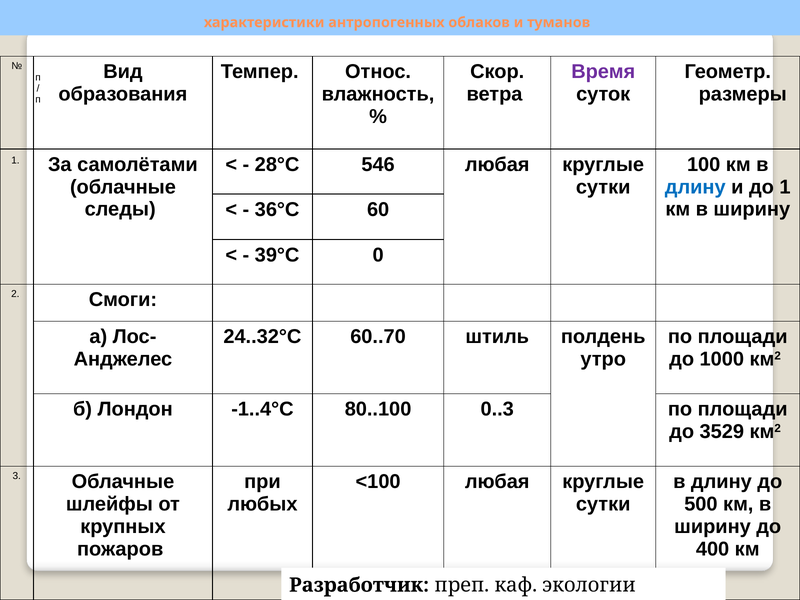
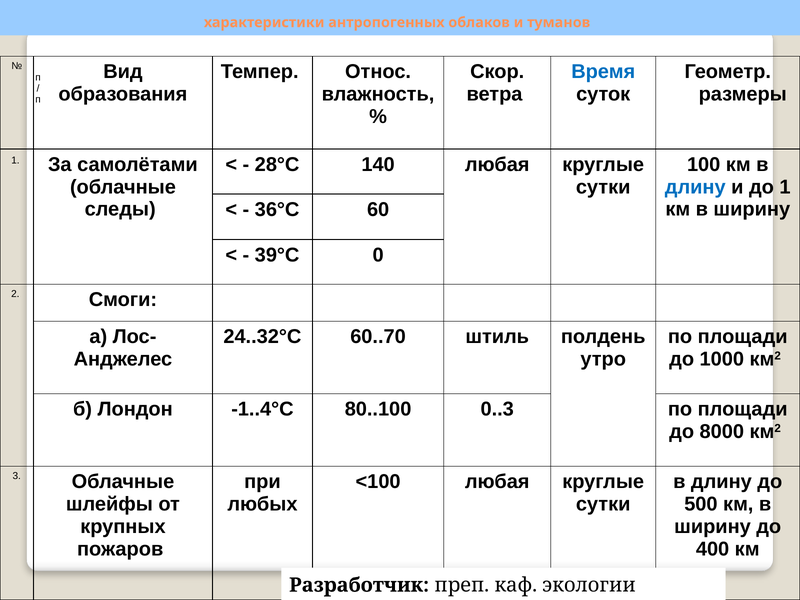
Время colour: purple -> blue (603, 72)
546: 546 -> 140 (378, 165)
3529: 3529 -> 8000 (722, 432)
